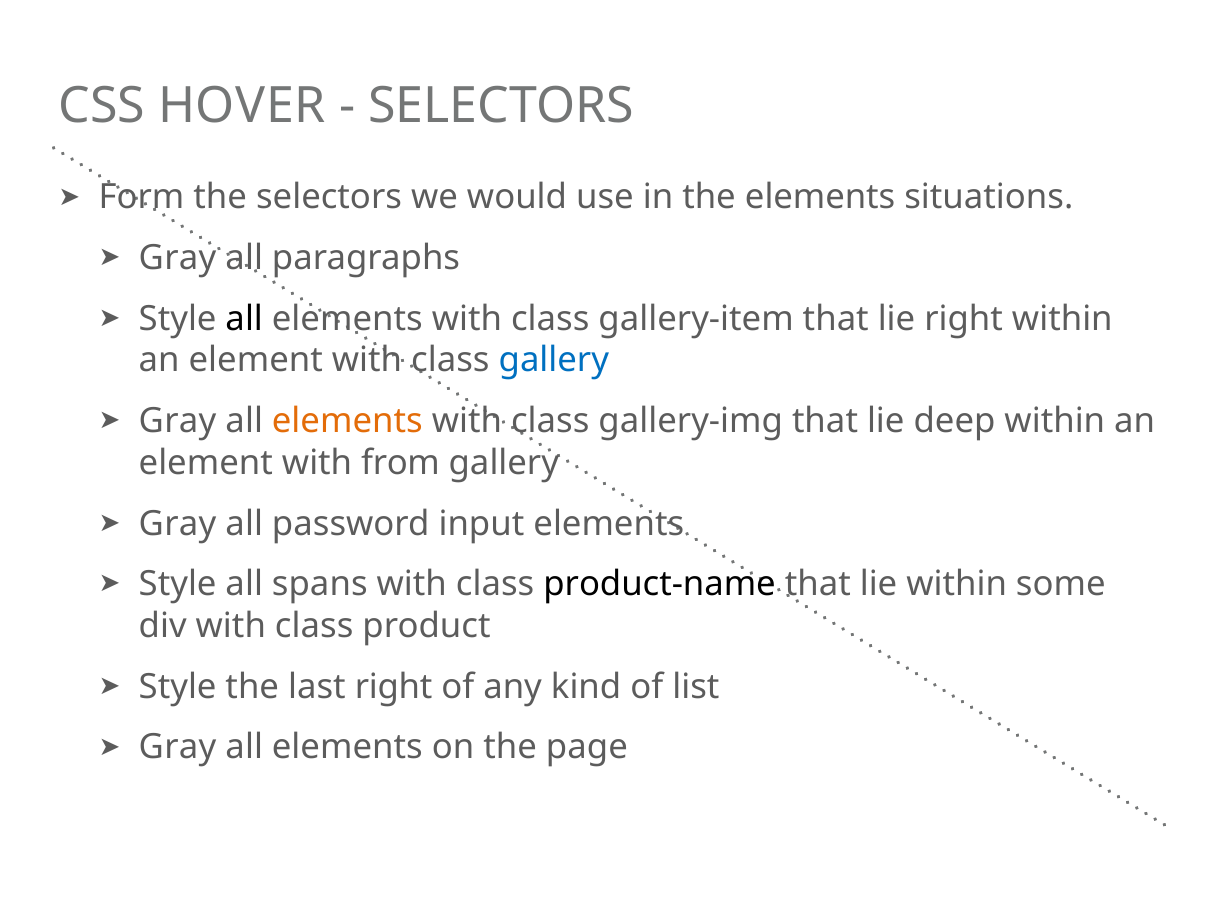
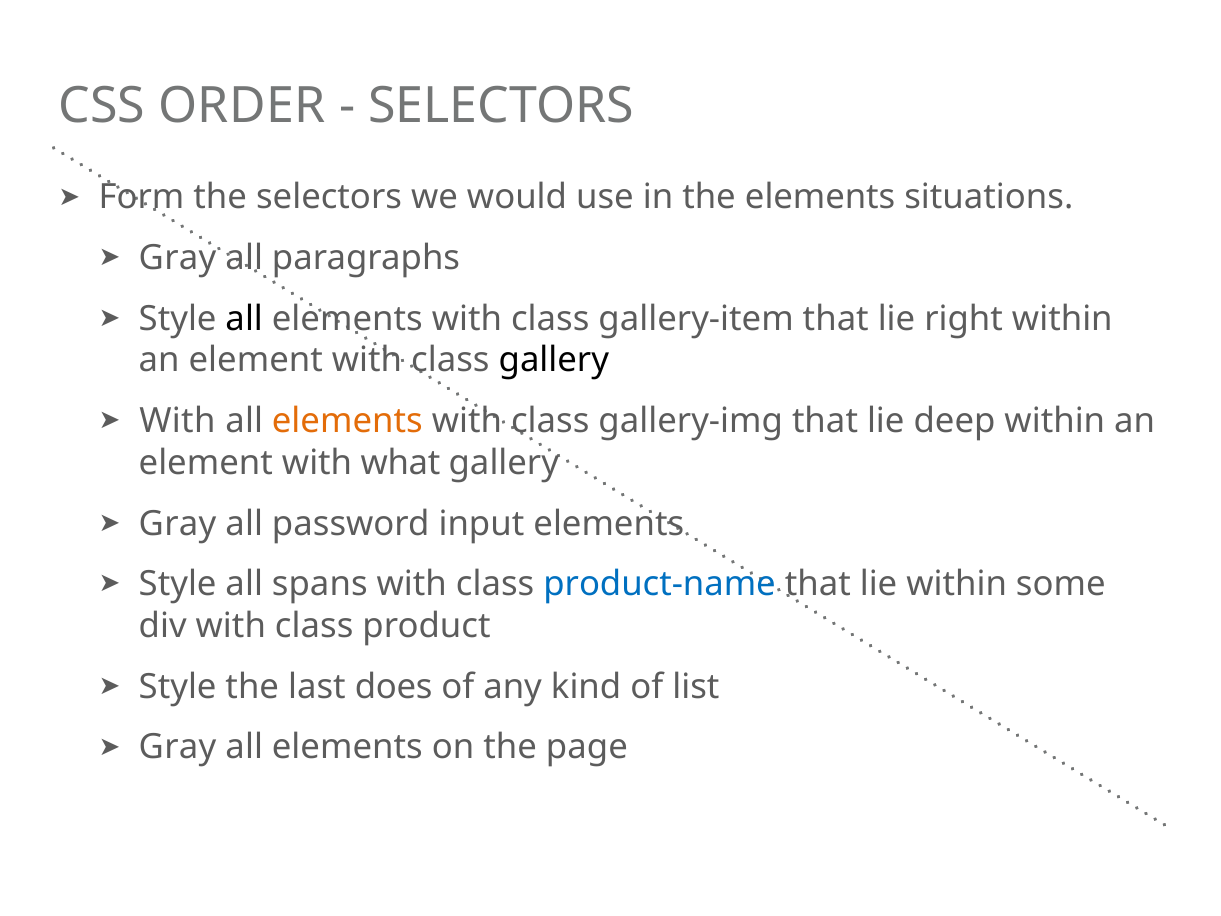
HOVER: HOVER -> ORDER (242, 106)
gallery colour: blue -> black (554, 360)
Gray: Gray -> With (177, 421)
from: from -> what (401, 463)
product-name colour: black -> blue (660, 584)
last right: right -> does (394, 686)
